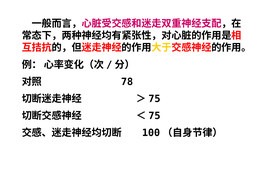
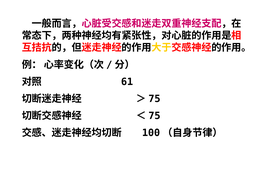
78: 78 -> 61 (127, 82)
